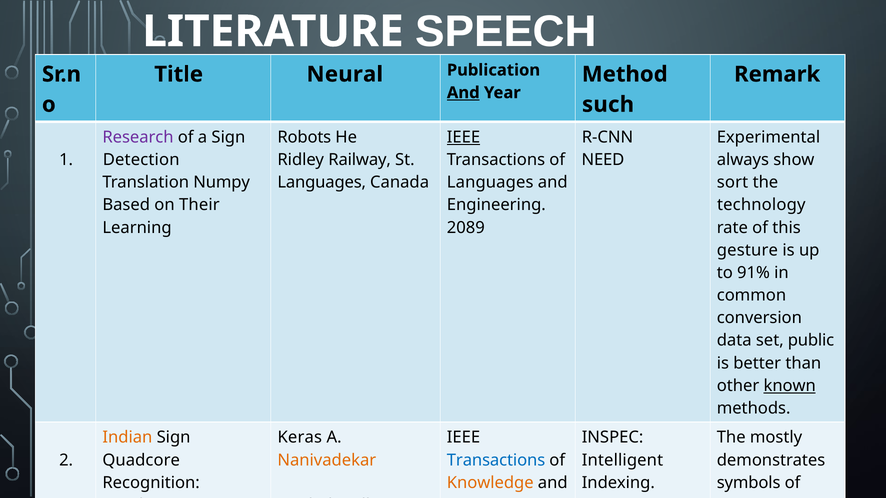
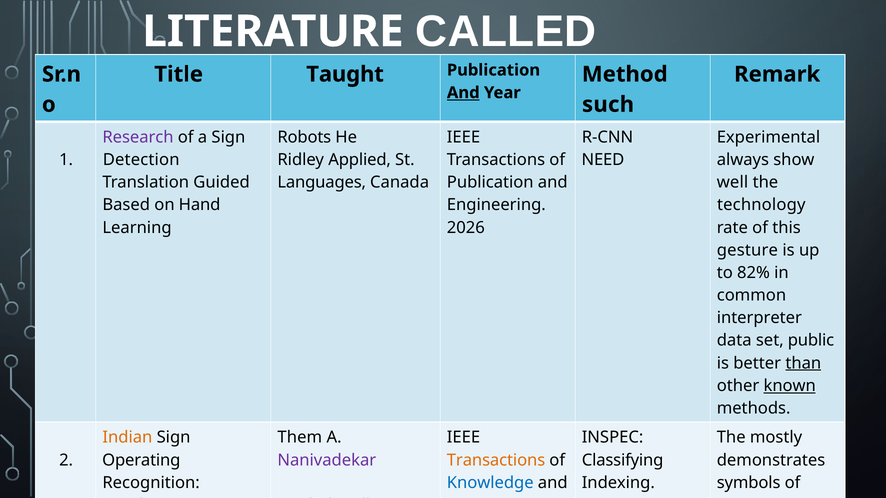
SPEECH: SPEECH -> CALLED (506, 32)
Neural: Neural -> Taught (345, 74)
IEEE underline: present -> none (463, 137)
Railway: Railway -> Applied (360, 160)
Numpy: Numpy -> Guided (222, 183)
Languages: Languages -> Publication (490, 183)
sort: sort -> well (733, 183)
on Their: Their -> Hand (200, 205)
2089: 2089 -> 2026 (466, 228)
91%: 91% -> 82% (753, 273)
conversion: conversion -> interpreter (759, 318)
than underline: none -> present (803, 363)
Keras: Keras -> Them (300, 438)
Quadcore: Quadcore -> Operating (141, 460)
Nanivadekar colour: orange -> purple (327, 460)
Transactions colour: blue -> orange (496, 460)
Intelligent: Intelligent -> Classifying (623, 460)
Knowledge colour: orange -> blue (490, 483)
